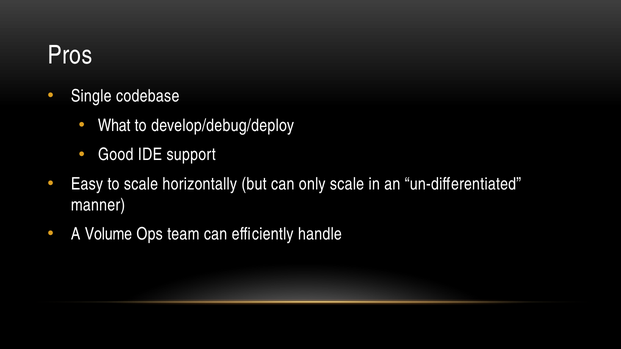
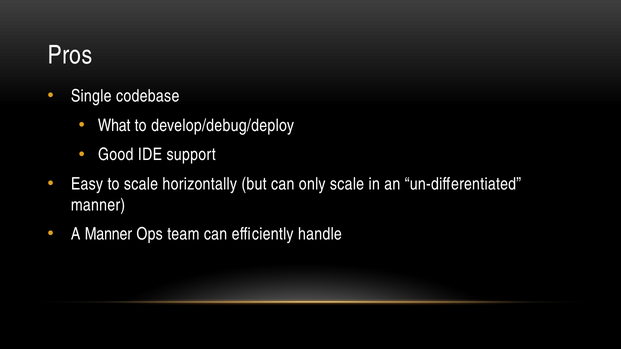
A Volume: Volume -> Manner (108, 234)
